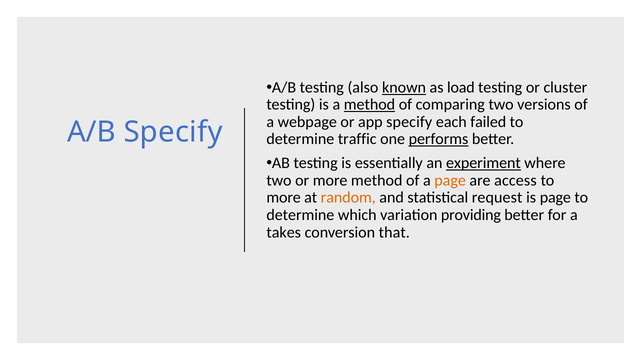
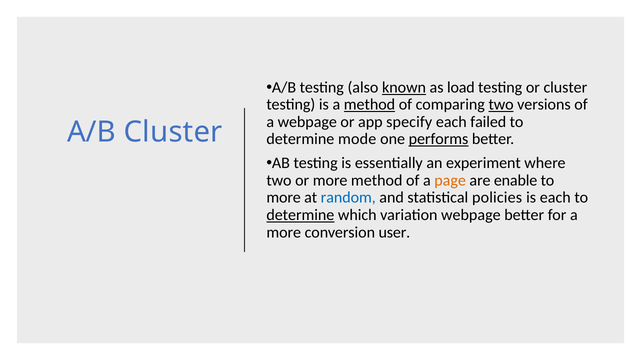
two underline: none -> present (501, 105)
A/B Specify: Specify -> Cluster (173, 132)
traffic: traffic -> mode (357, 139)
experiment underline: present -> none (483, 163)
access: access -> enable (516, 181)
random colour: orange -> blue (348, 198)
request: request -> policies (497, 198)
is page: page -> each (555, 198)
determine underline: none -> present (300, 215)
variation providing: providing -> webpage (471, 215)
takes: takes -> more (284, 233)
that: that -> user (394, 233)
